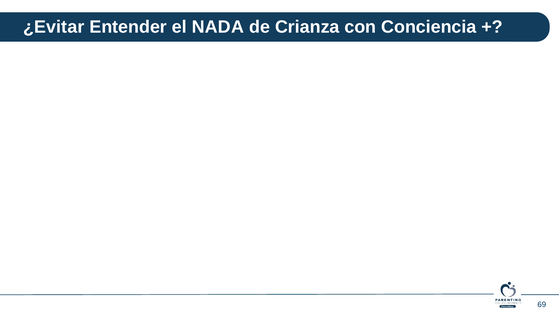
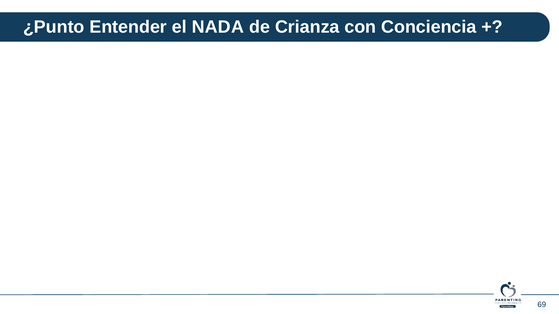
¿Evitar: ¿Evitar -> ¿Punto (54, 27)
